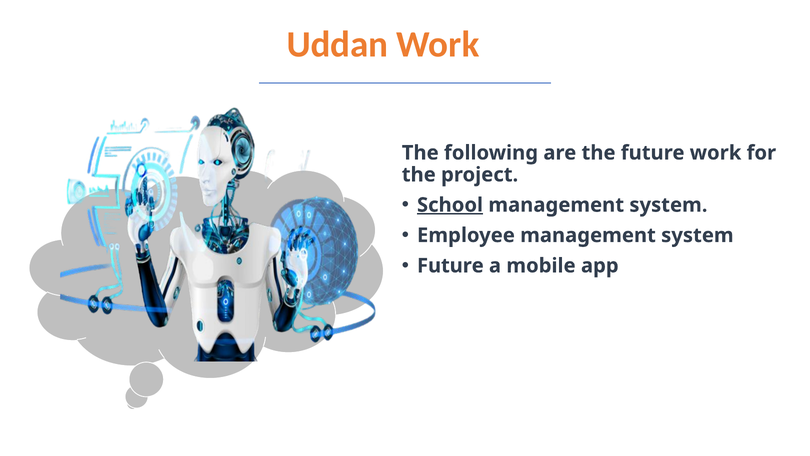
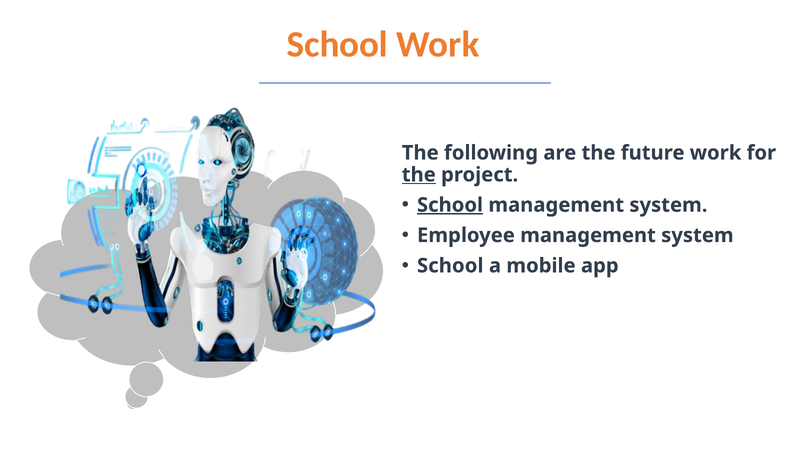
Uddan: Uddan -> School (337, 44)
the underline: none -> present (419, 175)
Future: Future -> School (450, 265)
